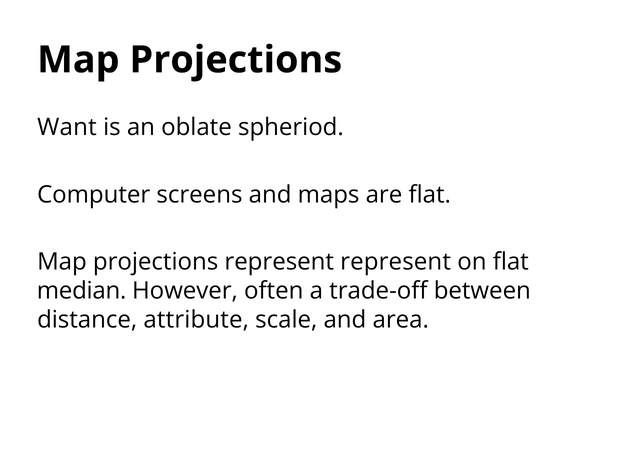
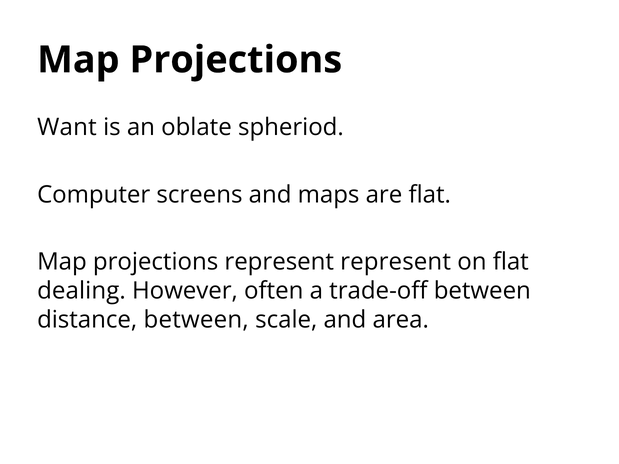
median: median -> dealing (81, 291)
distance attribute: attribute -> between (196, 320)
